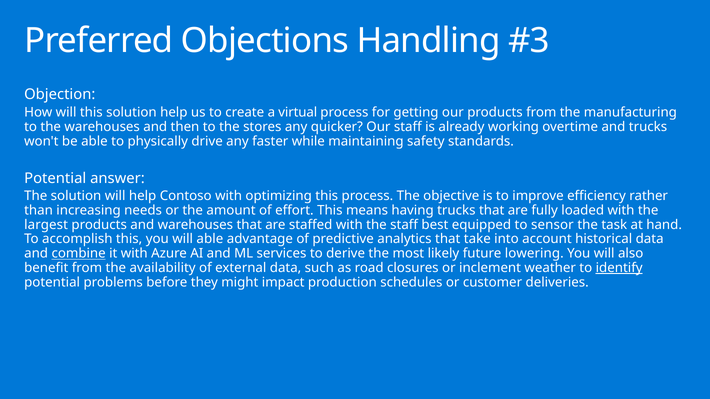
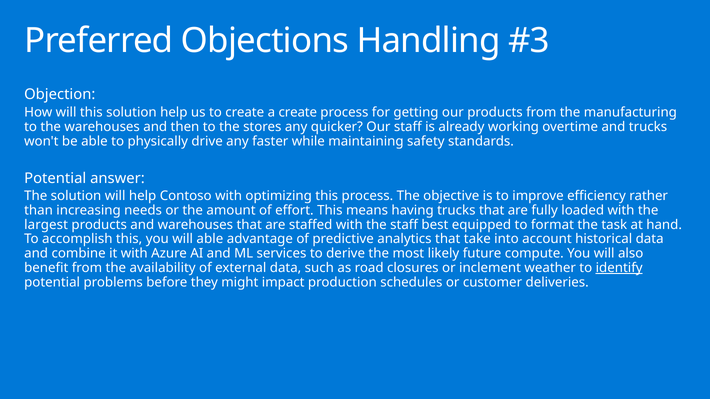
a virtual: virtual -> create (298, 112)
sensor: sensor -> format (552, 225)
combine underline: present -> none (79, 254)
lowering: lowering -> compute (534, 254)
